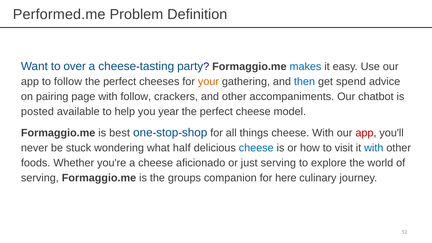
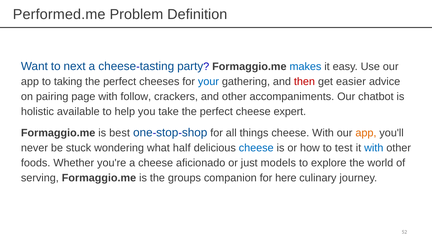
over: over -> next (75, 66)
to follow: follow -> taking (68, 82)
your colour: orange -> blue (208, 82)
then colour: blue -> red (304, 82)
spend: spend -> easier (351, 82)
posted: posted -> holistic (37, 112)
year: year -> take (169, 112)
model: model -> expert (290, 112)
app colour: red -> orange (366, 133)
visit: visit -> test (344, 148)
just serving: serving -> models (278, 163)
